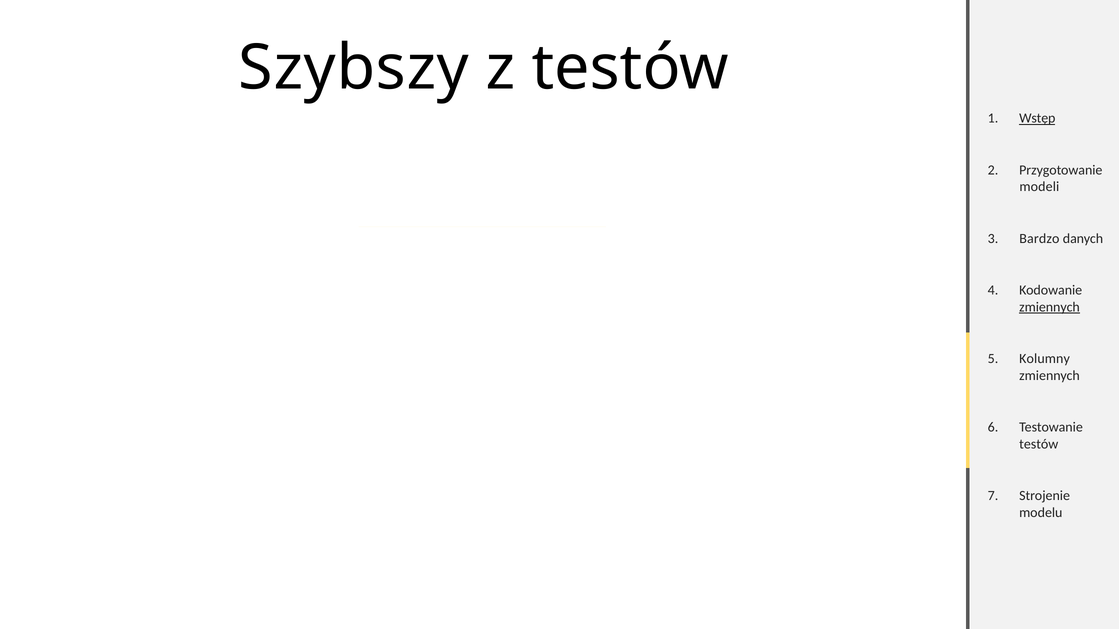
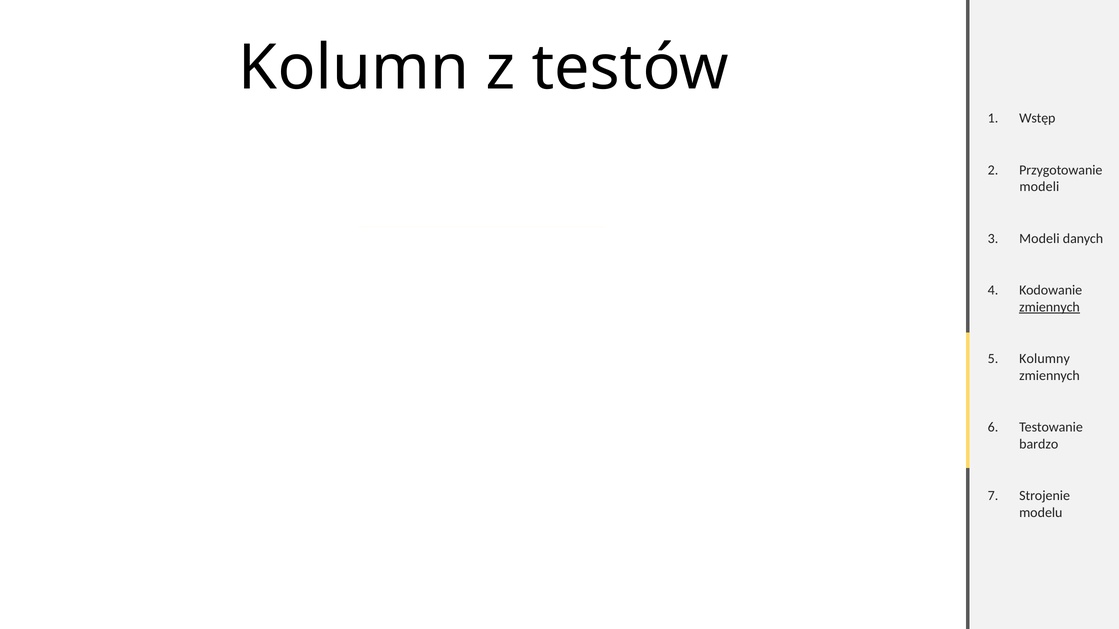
Szybszy: Szybszy -> Kolumn (354, 68)
Wstęp underline: present -> none (1037, 118)
Bardzo: Bardzo -> Modeli (1039, 239)
testów: testów -> bardzo (1039, 444)
